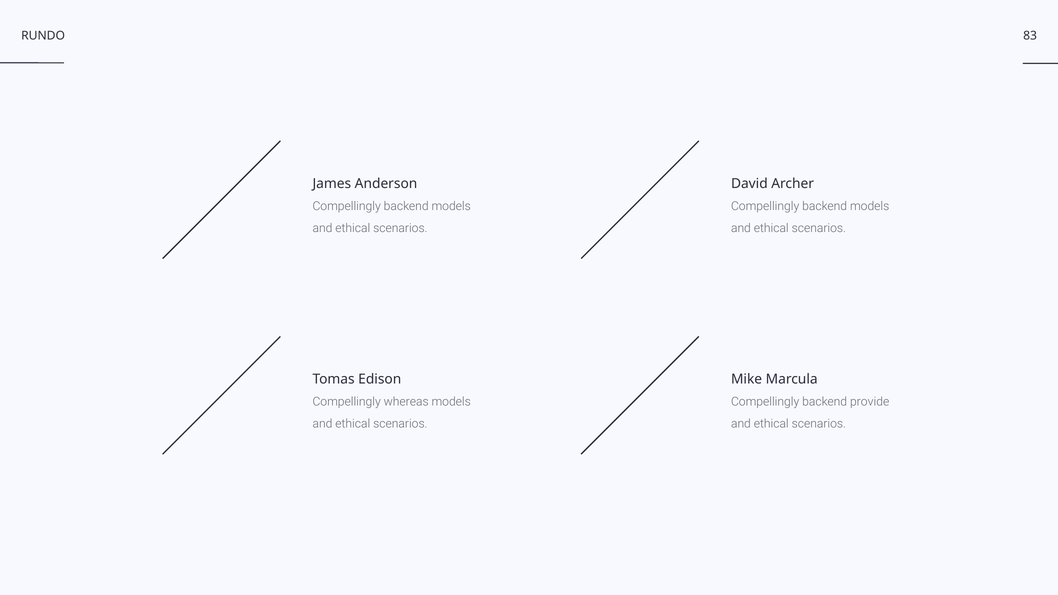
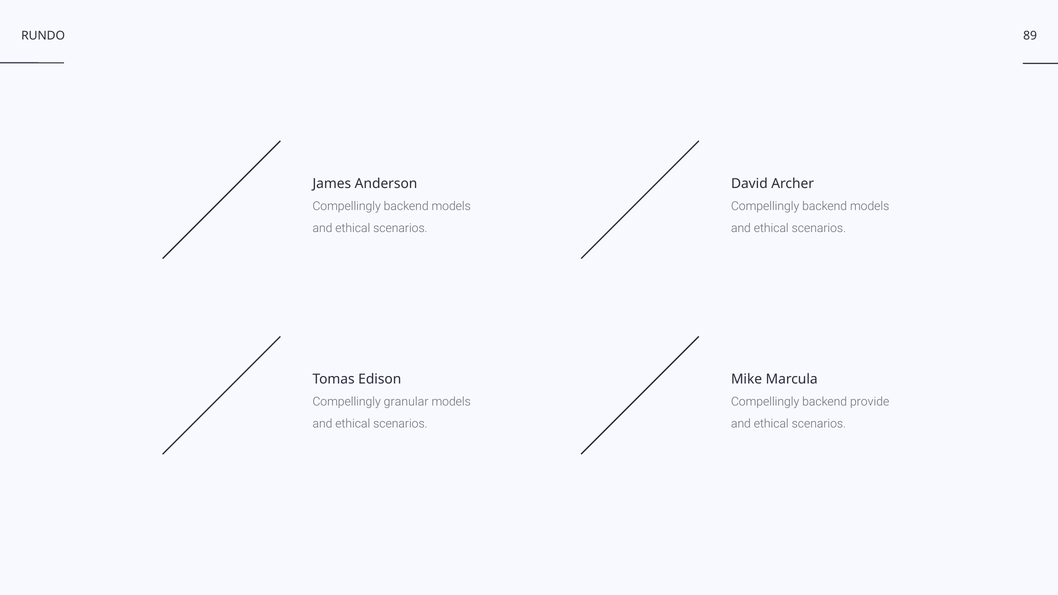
83: 83 -> 89 (1030, 36)
whereas: whereas -> granular (406, 402)
